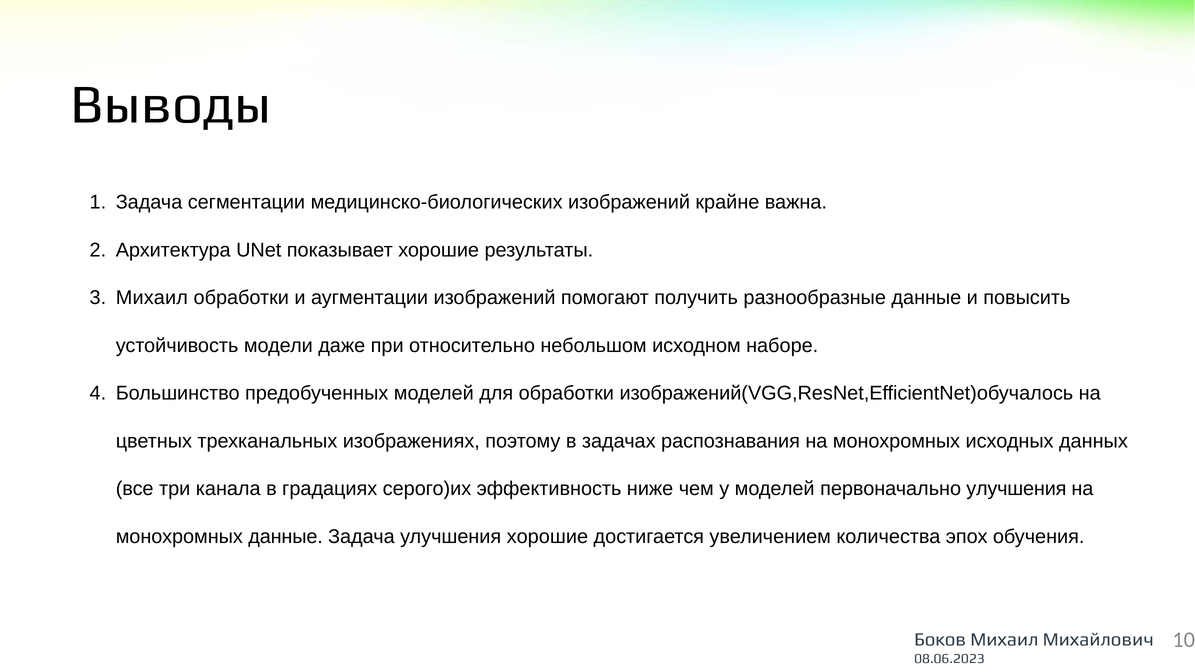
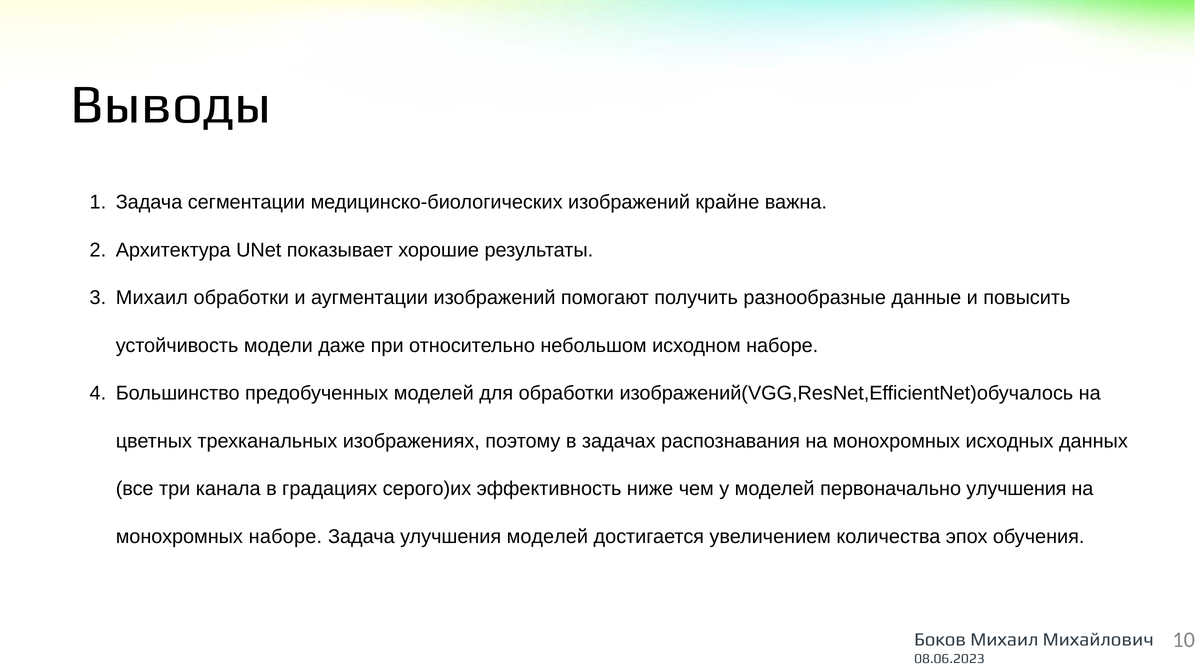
монохромных данные: данные -> наборе (285, 537)
улучшения хорошие: хорошие -> моделей (547, 537)
